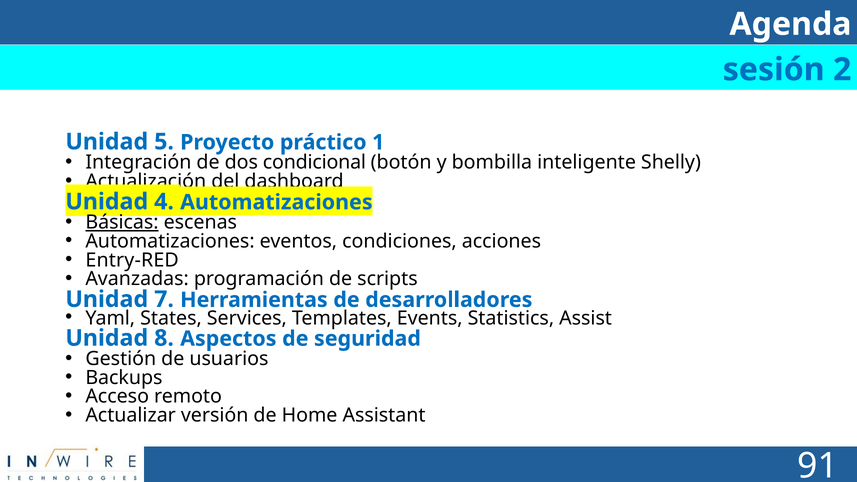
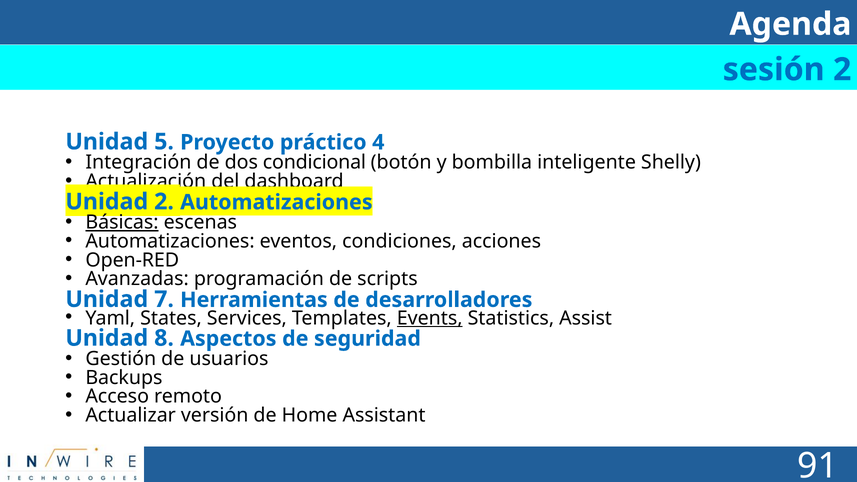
práctico 1: 1 -> 4 (378, 142)
4: 4 -> 2 (164, 202)
Entry-RED: Entry-RED -> Open-RED (132, 260)
Events underline: none -> present (430, 318)
